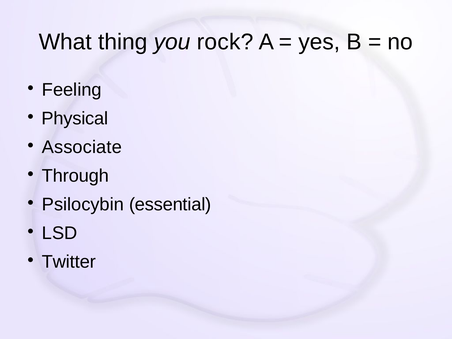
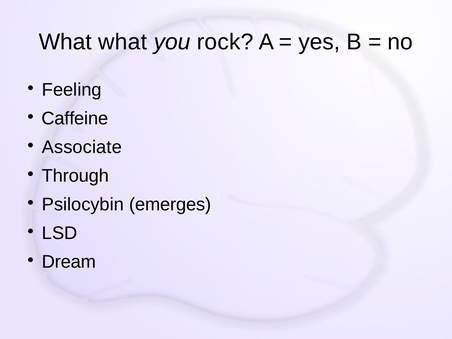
What thing: thing -> what (123, 42)
Physical: Physical -> Caffeine (75, 119)
essential: essential -> emerges (170, 205)
Twitter: Twitter -> Dream (69, 262)
